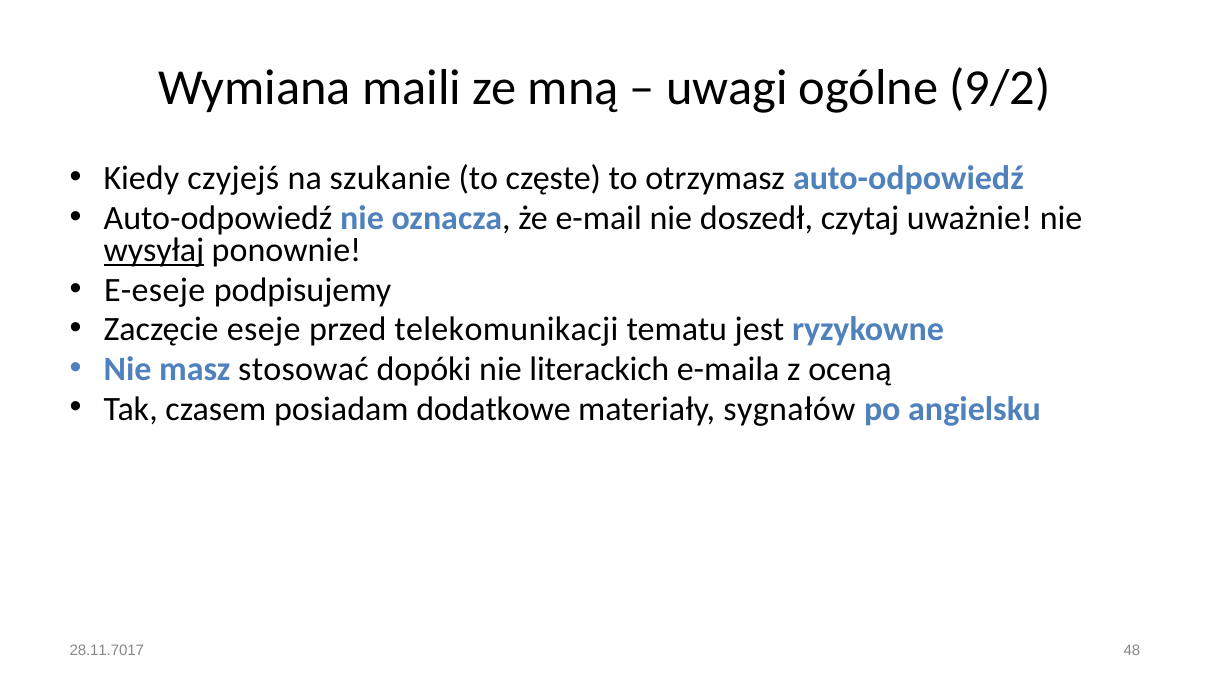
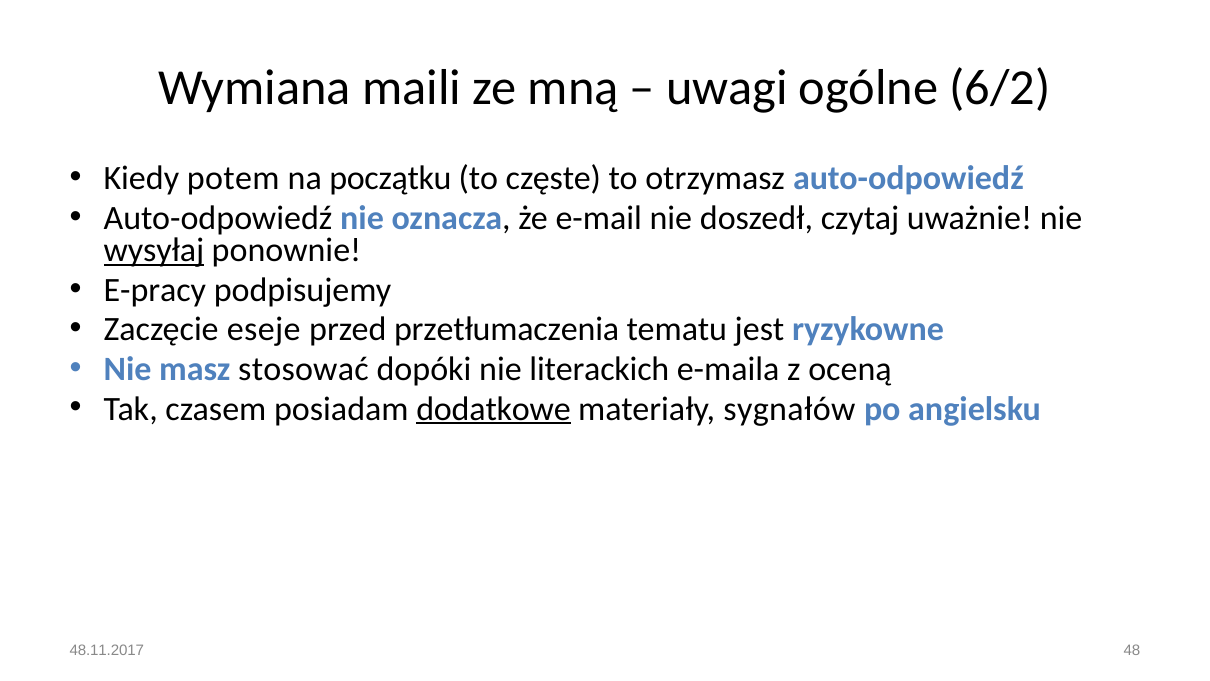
9/2: 9/2 -> 6/2 (1000, 87)
czyjejś: czyjejś -> potem (233, 178)
szukanie: szukanie -> początku (390, 178)
E-eseje: E-eseje -> E-pracy (155, 290)
telekomunikacji: telekomunikacji -> przetłumaczenia (507, 330)
dodatkowe underline: none -> present (494, 409)
28.11.7017: 28.11.7017 -> 48.11.2017 (107, 650)
